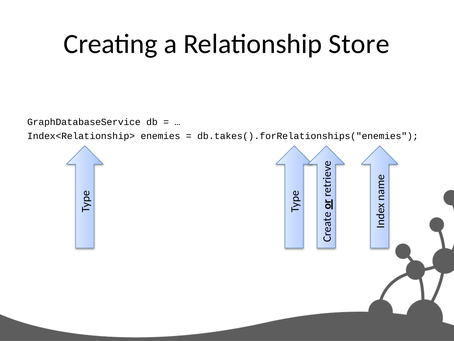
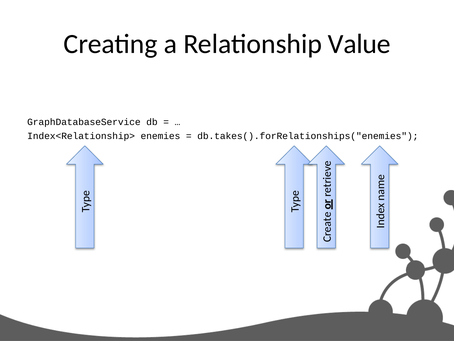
Store: Store -> Value (359, 44)
